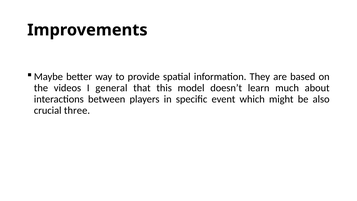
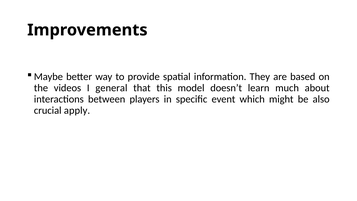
three: three -> apply (77, 110)
